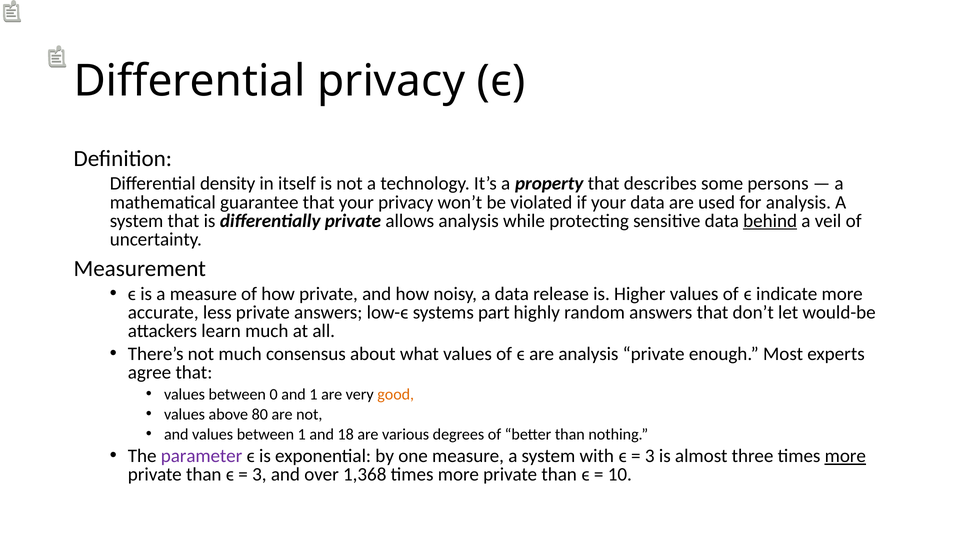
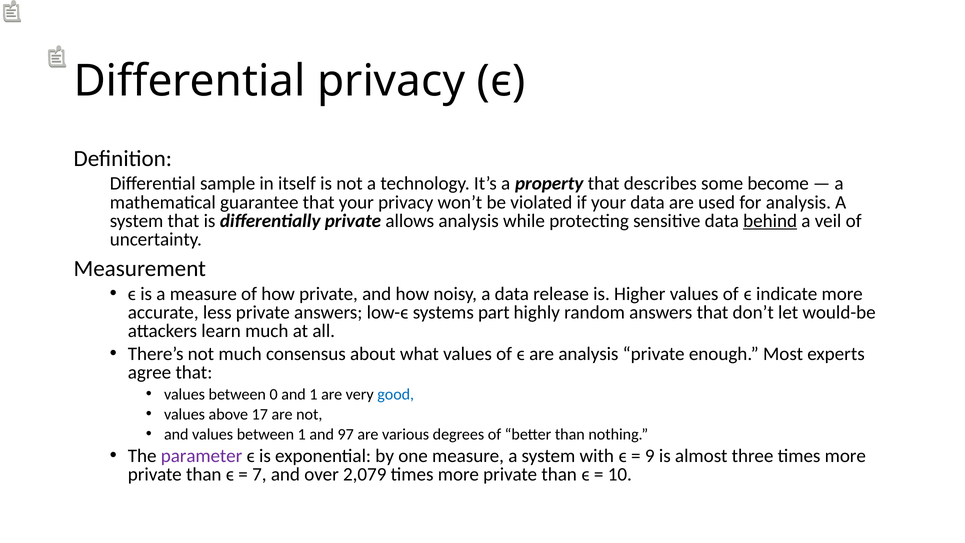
density: density -> sample (228, 184)
persons: persons -> become (778, 184)
good colour: orange -> blue (396, 394)
80: 80 -> 17 (260, 414)
18: 18 -> 97 (346, 434)
3: 3 -> 9 (650, 456)
more underline: present -> none (845, 456)
3: 3 -> 7 (259, 474)
1,368: 1,368 -> 2,079 (365, 474)
